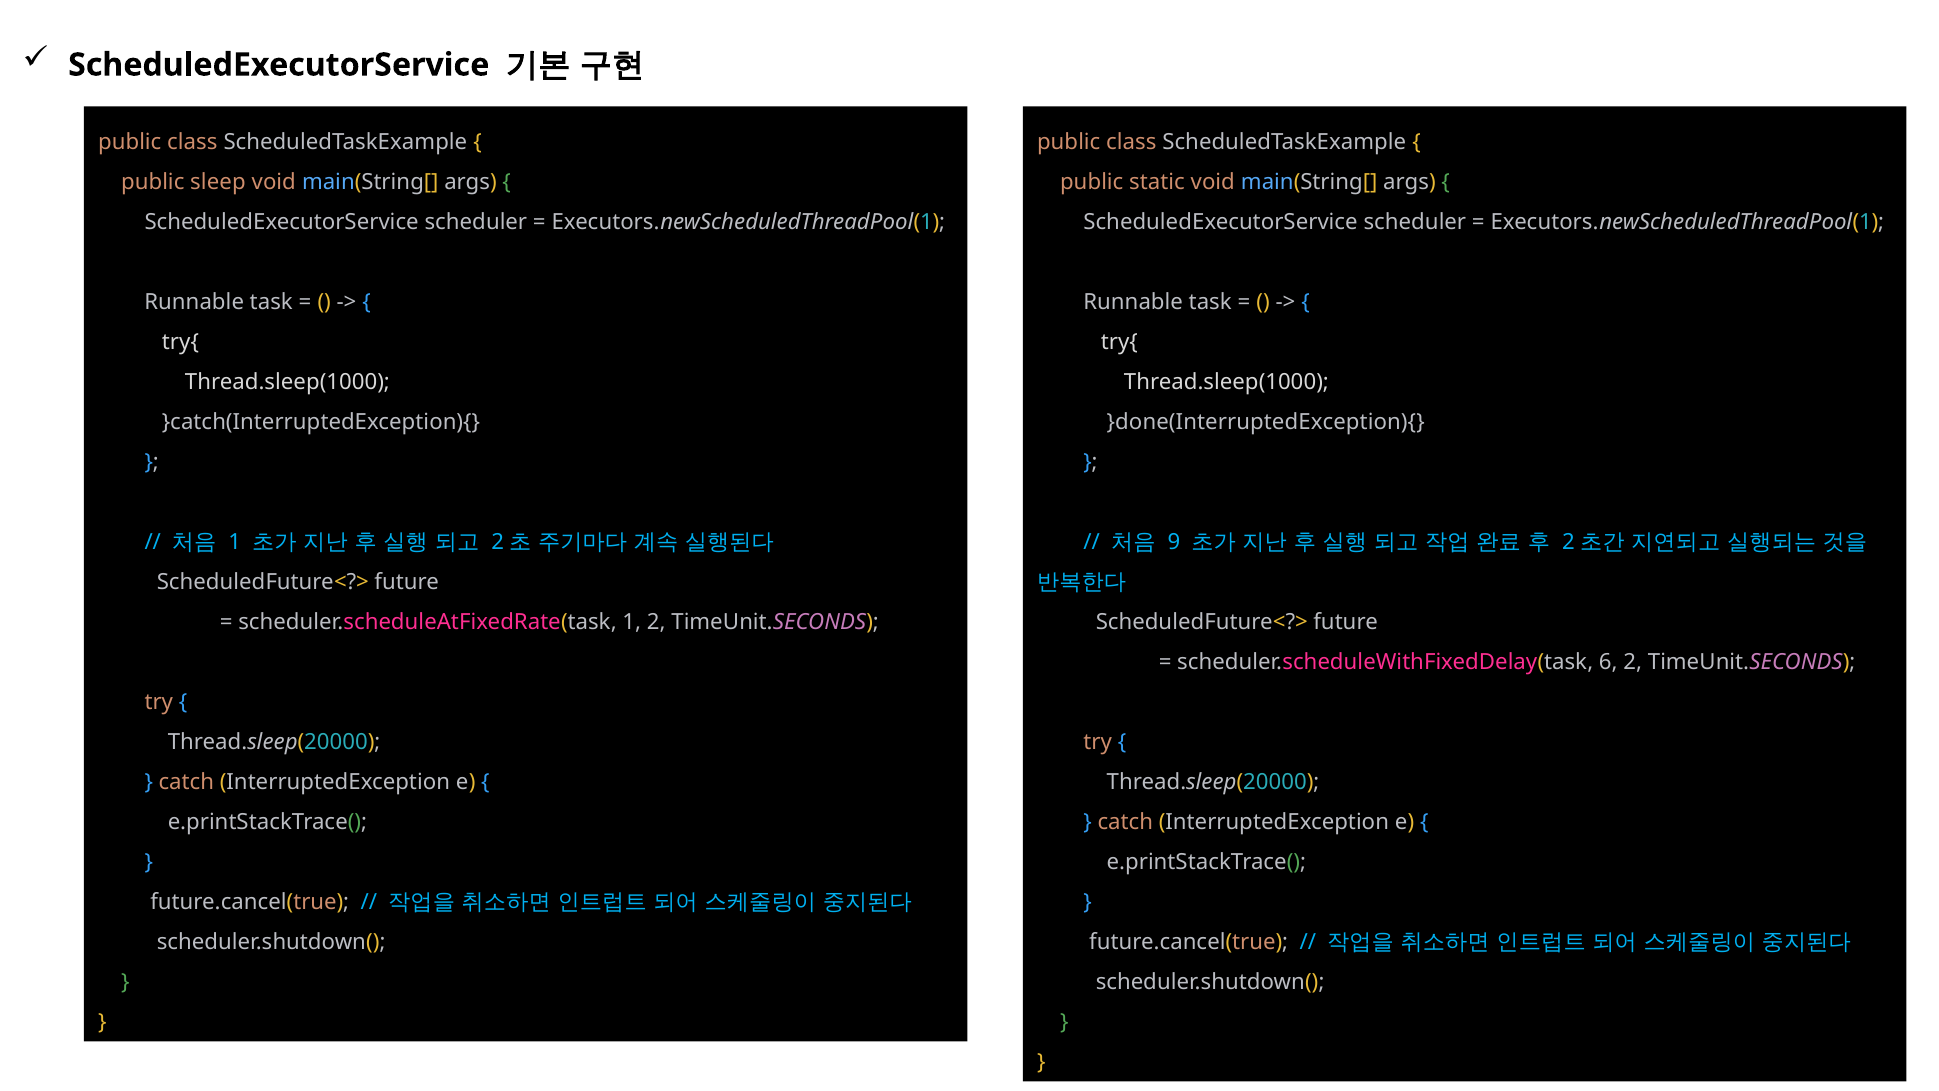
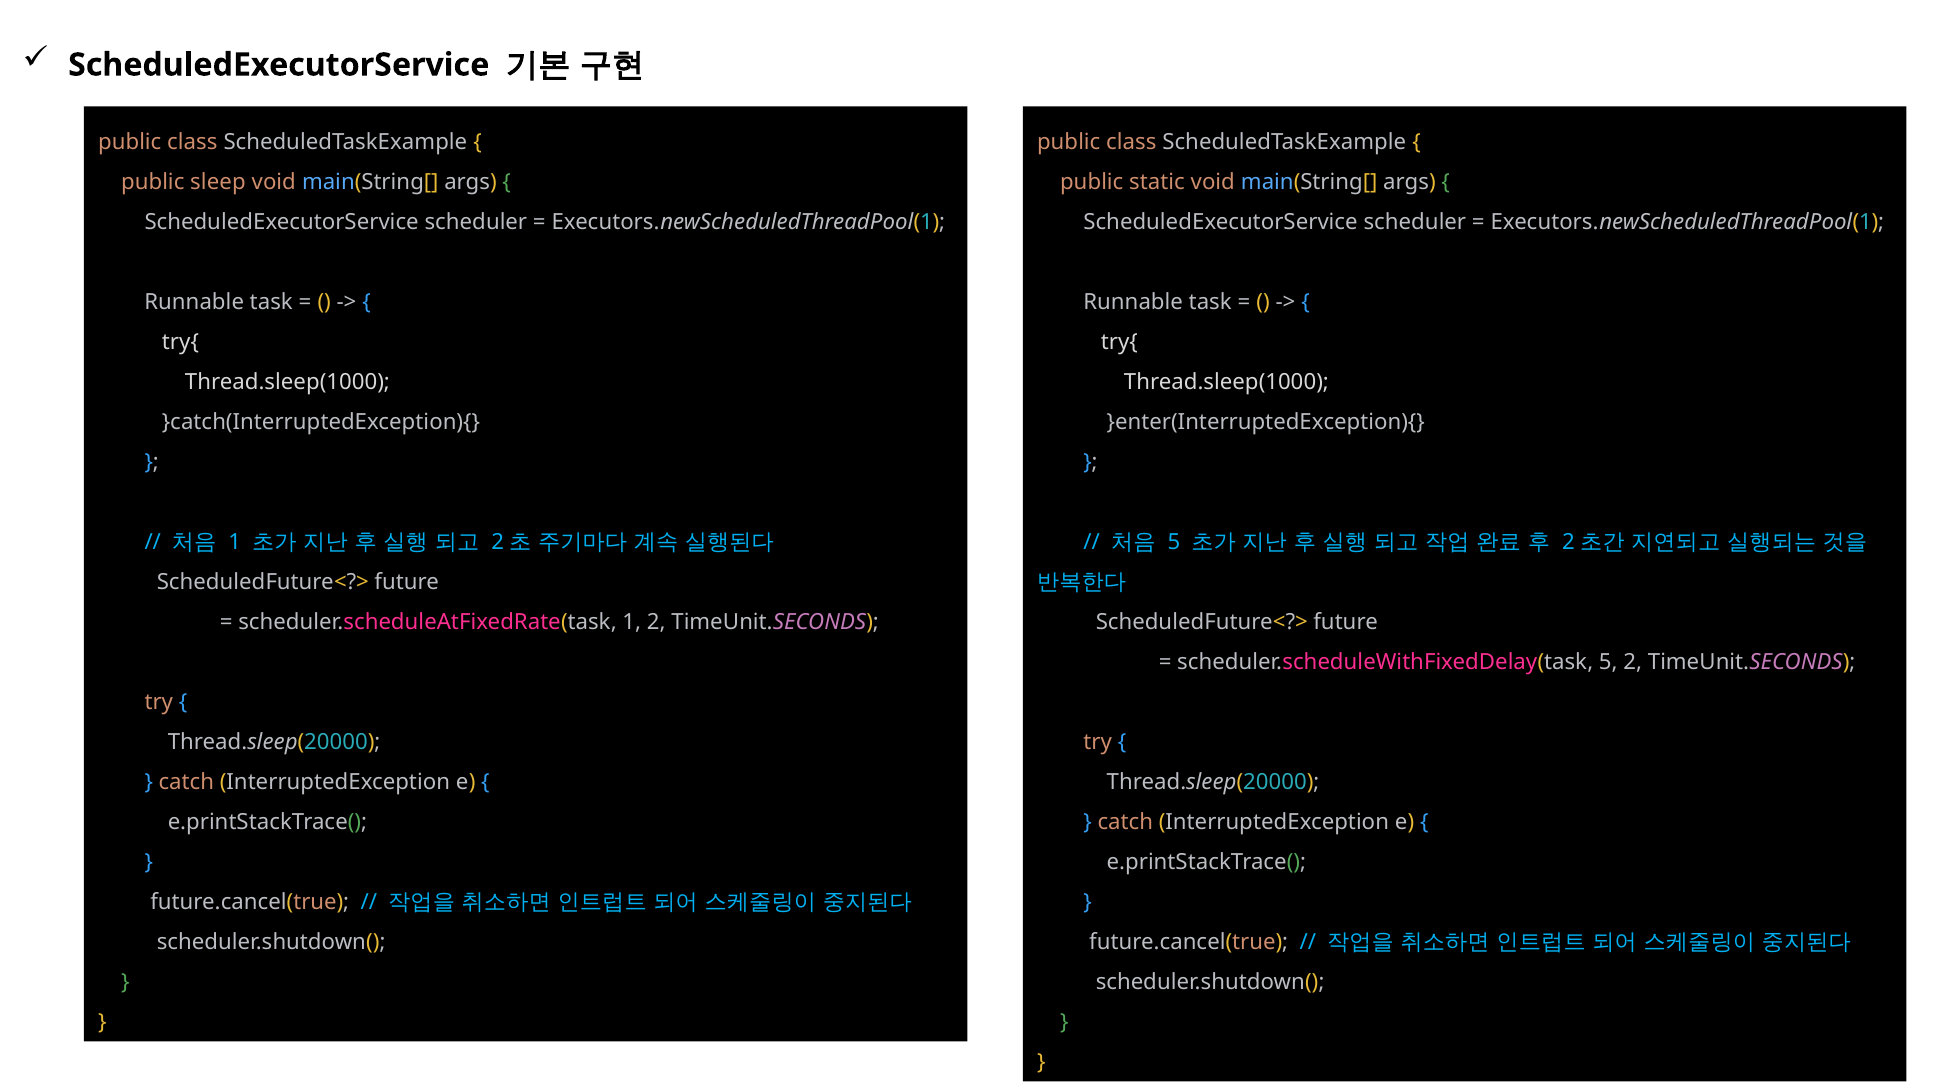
}done(InterruptedException){: }done(InterruptedException){ -> }enter(InterruptedException){ (1266, 422)
9: 9 -> 5 (1174, 542)
scheduler.scheduleWithFixedDelay(task 6: 6 -> 5 (1608, 662)
